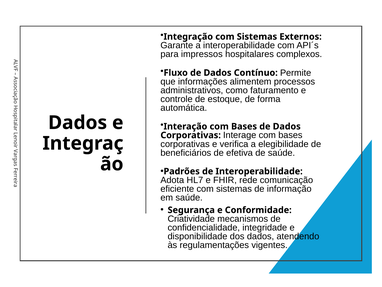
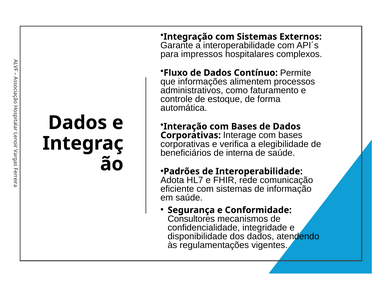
efetiva: efetiva -> interna (240, 153)
Criatividade: Criatividade -> Consultores (191, 218)
